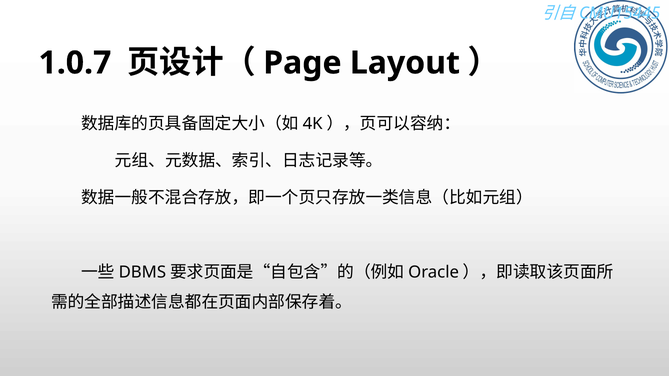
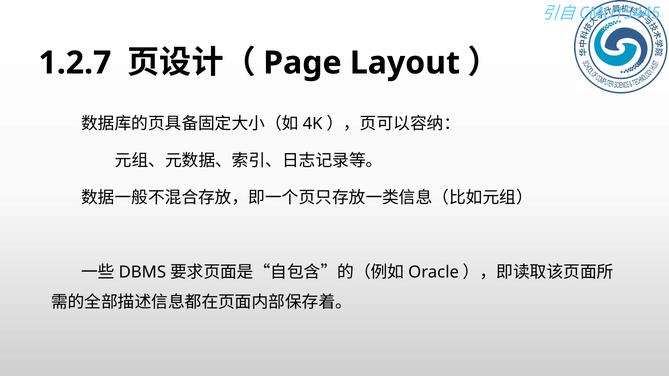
1.0.7: 1.0.7 -> 1.2.7 (75, 63)
